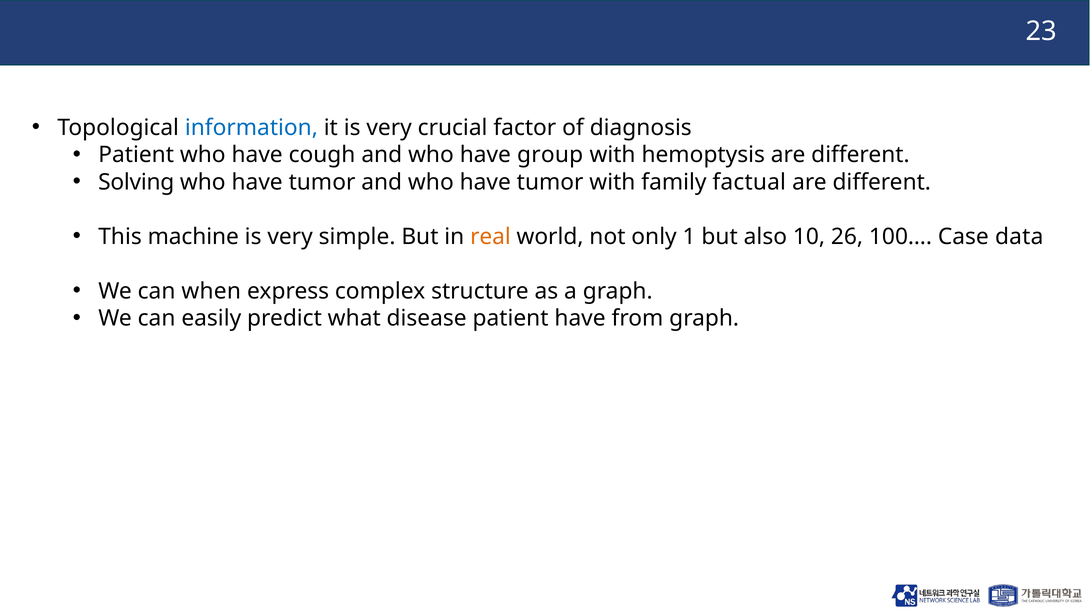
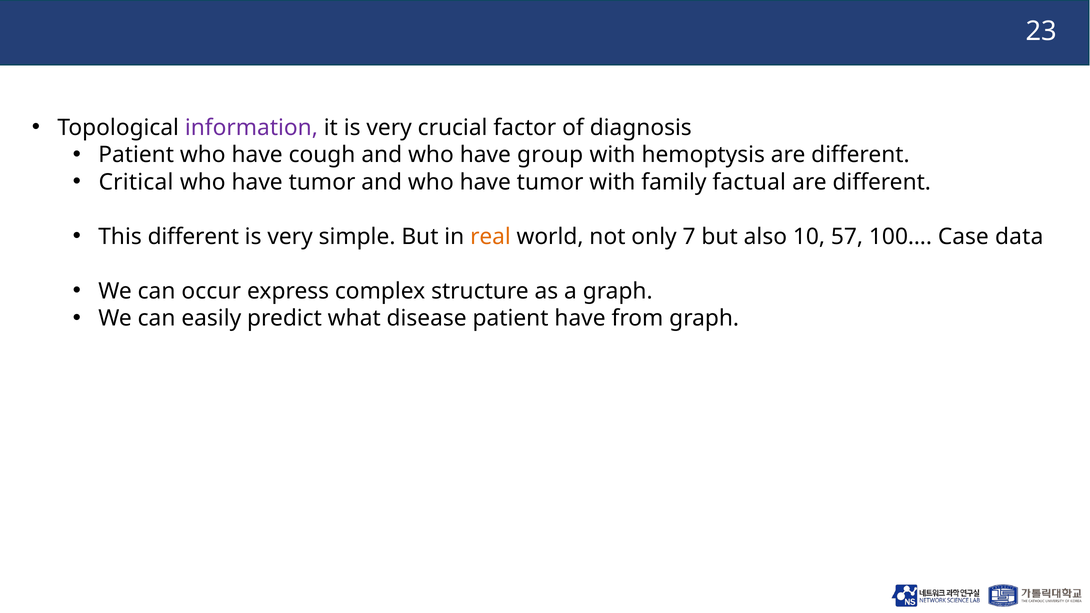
information colour: blue -> purple (251, 128)
Solving: Solving -> Critical (136, 182)
This machine: machine -> different (193, 237)
1: 1 -> 7 (689, 237)
26: 26 -> 57 (847, 237)
when: when -> occur (211, 291)
